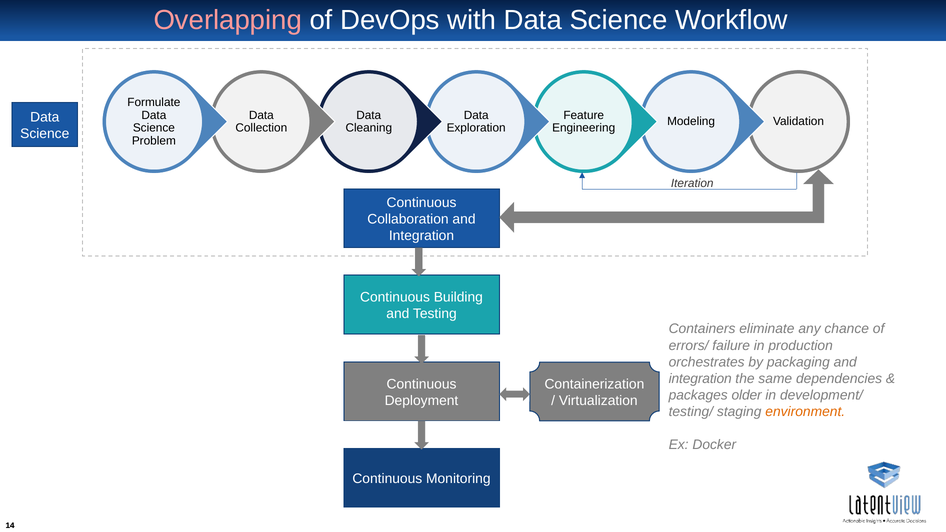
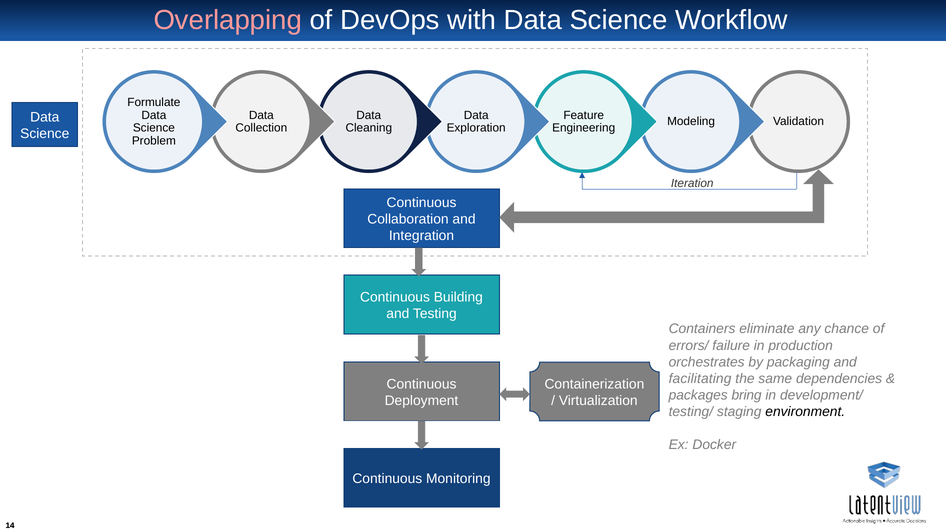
integration: integration -> facilitating (700, 379)
older: older -> bring (747, 395)
environment colour: orange -> black (805, 412)
